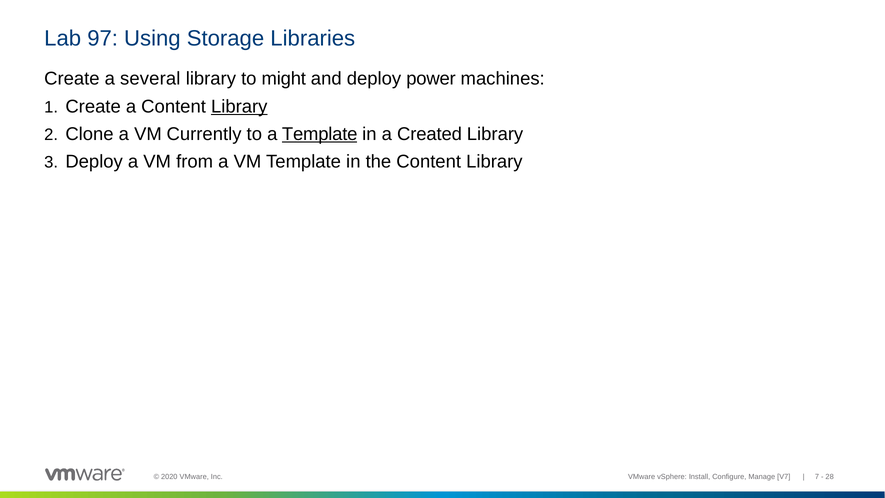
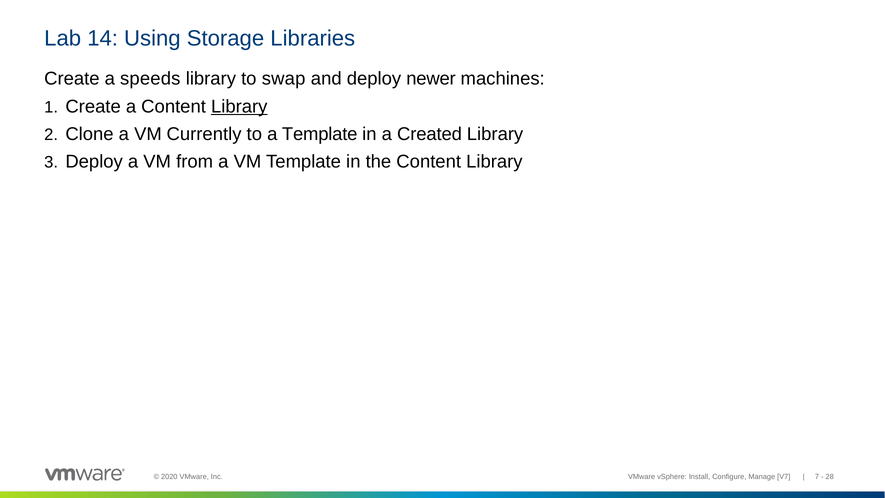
97: 97 -> 14 (103, 38)
several: several -> speeds (150, 79)
might: might -> swap (284, 79)
power: power -> newer (431, 79)
Template underline: present -> none (320, 134)
